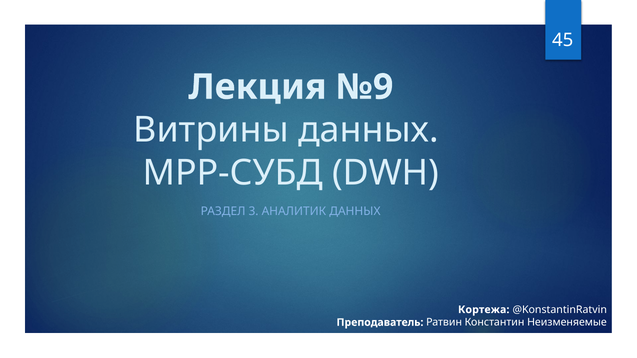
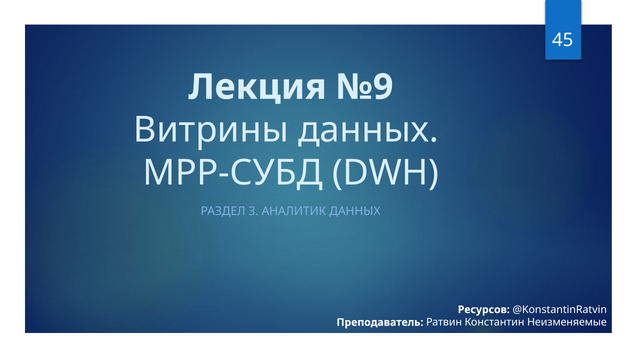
Кортежа: Кортежа -> Ресурсов (484, 310)
